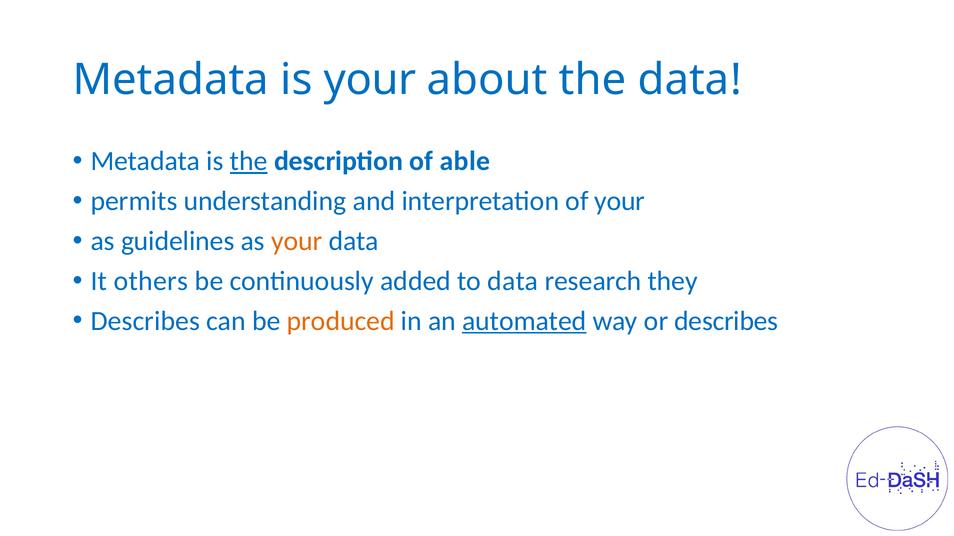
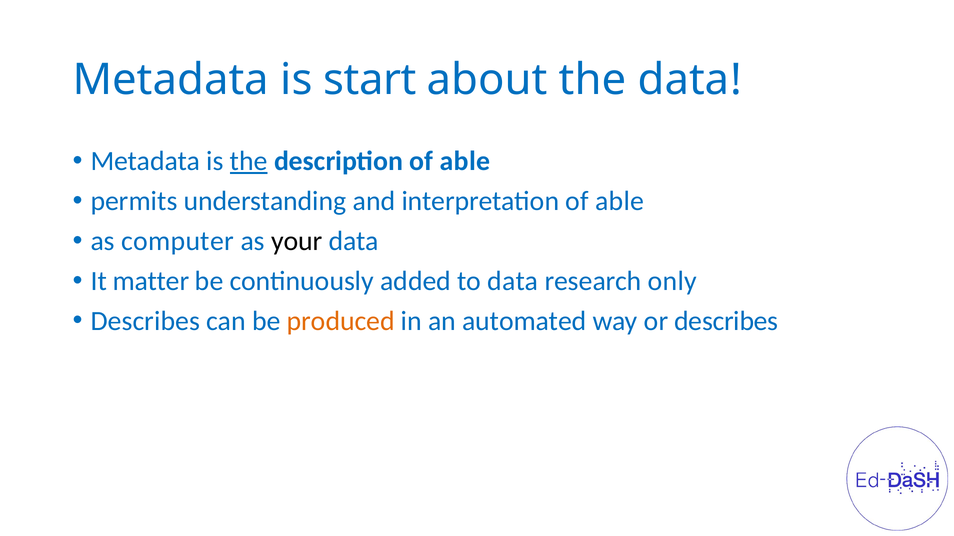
is your: your -> start (370, 80)
interpretation of your: your -> able (620, 201)
guidelines: guidelines -> computer (178, 241)
your colour: orange -> black (297, 241)
others: others -> matter (151, 281)
they: they -> only (673, 281)
automated underline: present -> none (524, 321)
